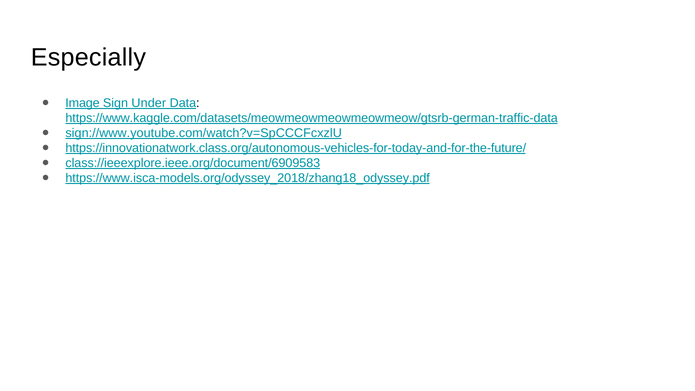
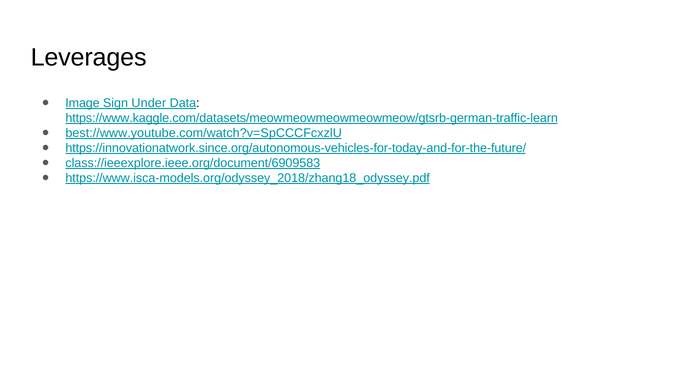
Especially: Especially -> Leverages (89, 58)
https://www.kaggle.com/datasets/meowmeowmeowmeowmeow/gtsrb-german-traffic-data: https://www.kaggle.com/datasets/meowmeowmeowmeowmeow/gtsrb-german-traffic-data -> https://www.kaggle.com/datasets/meowmeowmeowmeowmeow/gtsrb-german-traffic-learn (312, 118)
sign://www.youtube.com/watch?v=SpCCCFcxzlU: sign://www.youtube.com/watch?v=SpCCCFcxzlU -> best://www.youtube.com/watch?v=SpCCCFcxzlU (204, 133)
https://innovationatwork.class.org/autonomous-vehicles-for-today-and-for-the-future/: https://innovationatwork.class.org/autonomous-vehicles-for-today-and-for-the-future/ -> https://innovationatwork.since.org/autonomous-vehicles-for-today-and-for-the-future/ (296, 148)
